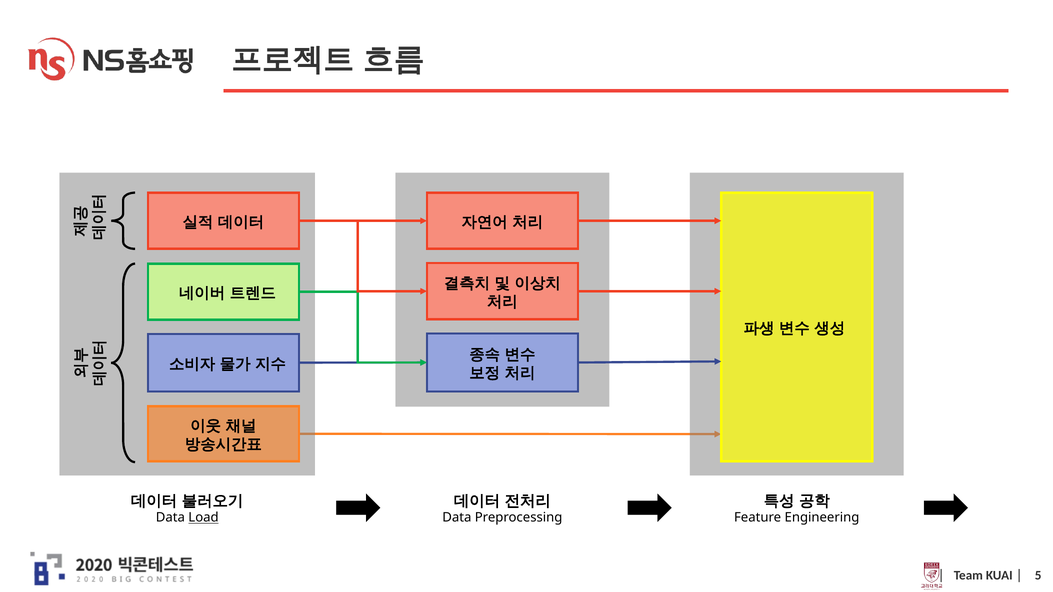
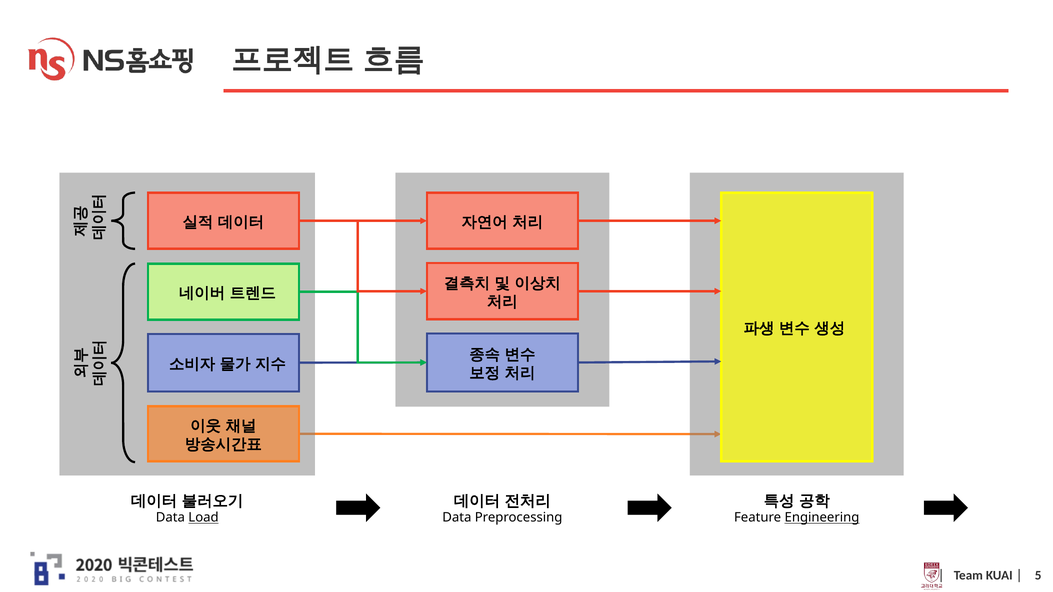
Engineering underline: none -> present (822, 518)
